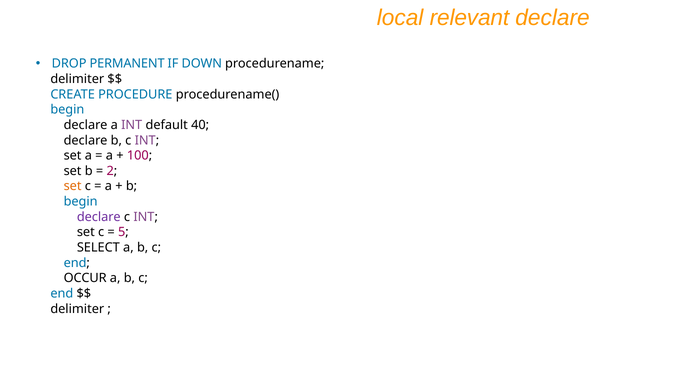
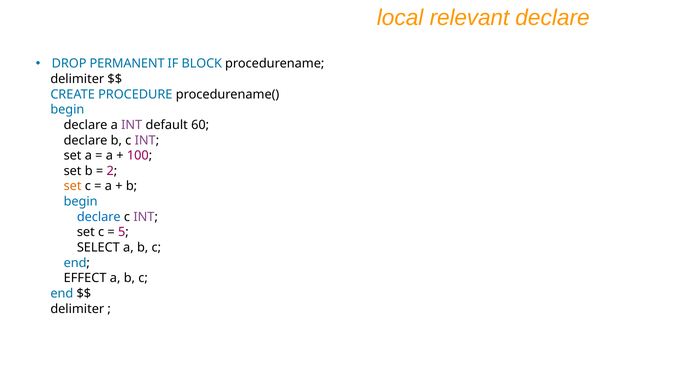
DOWN: DOWN -> BLOCK (202, 64)
40: 40 -> 60 (200, 125)
declare colour: purple -> blue (99, 217)
OCCUR: OCCUR -> EFFECT (85, 278)
